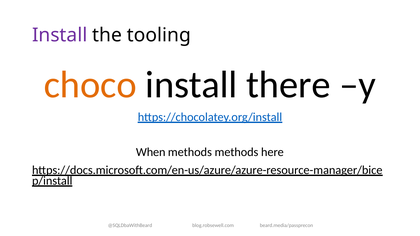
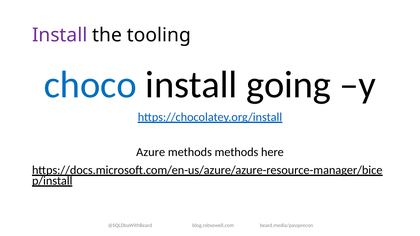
choco colour: orange -> blue (90, 85)
there: there -> going (288, 85)
When: When -> Azure (151, 152)
